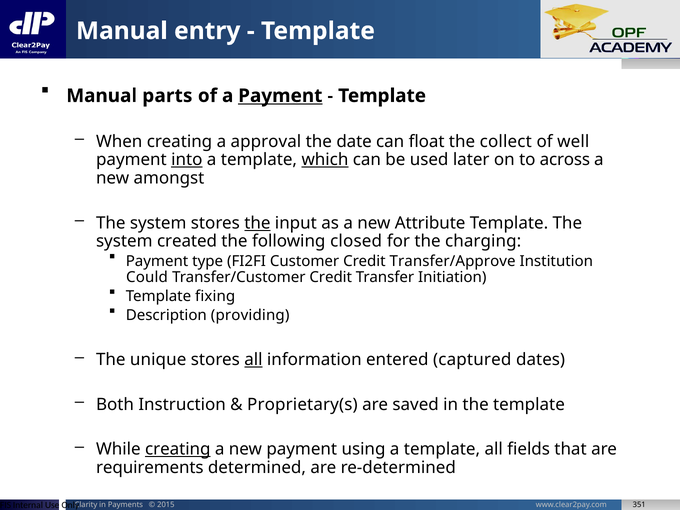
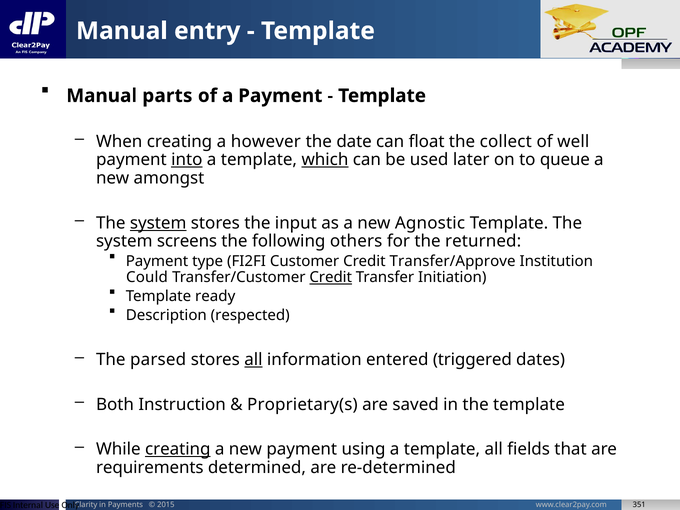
Payment underline: present -> none (280, 96)
approval: approval -> however (266, 141)
across: across -> queue (565, 160)
system underline: none -> present (158, 223)
the underline: present -> none (257, 223)
Attribute: Attribute -> Agnostic (430, 223)
created: created -> screens (187, 241)
closed: closed -> others (356, 241)
charging: charging -> returned (483, 241)
Credit underline: none -> present (331, 277)
fixing: fixing -> ready (215, 296)
providing: providing -> respected (250, 315)
unique: unique -> parsed (158, 360)
captured: captured -> triggered (472, 360)
